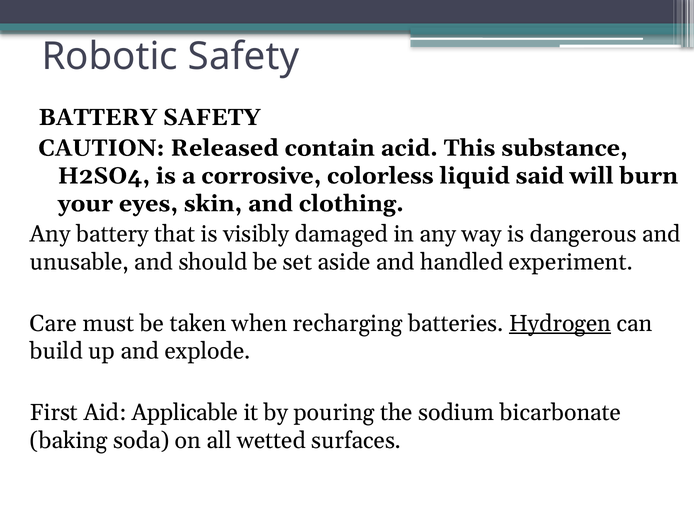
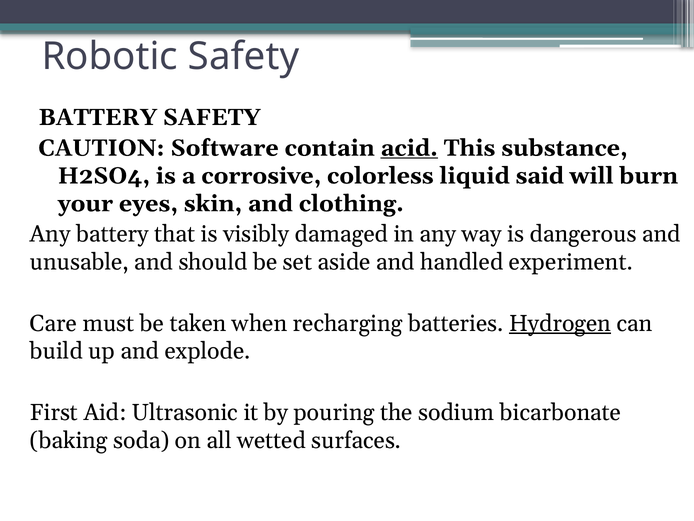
Released: Released -> Software (225, 148)
acid underline: none -> present (409, 148)
Applicable: Applicable -> Ultrasonic (185, 412)
